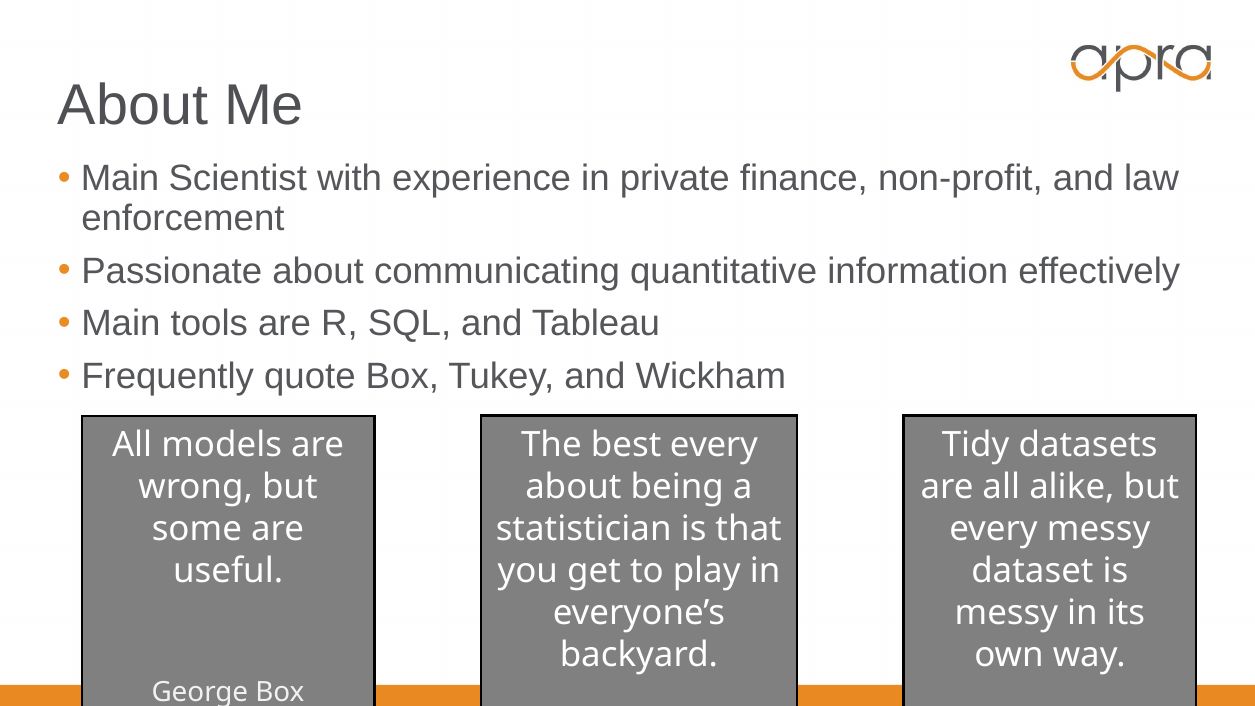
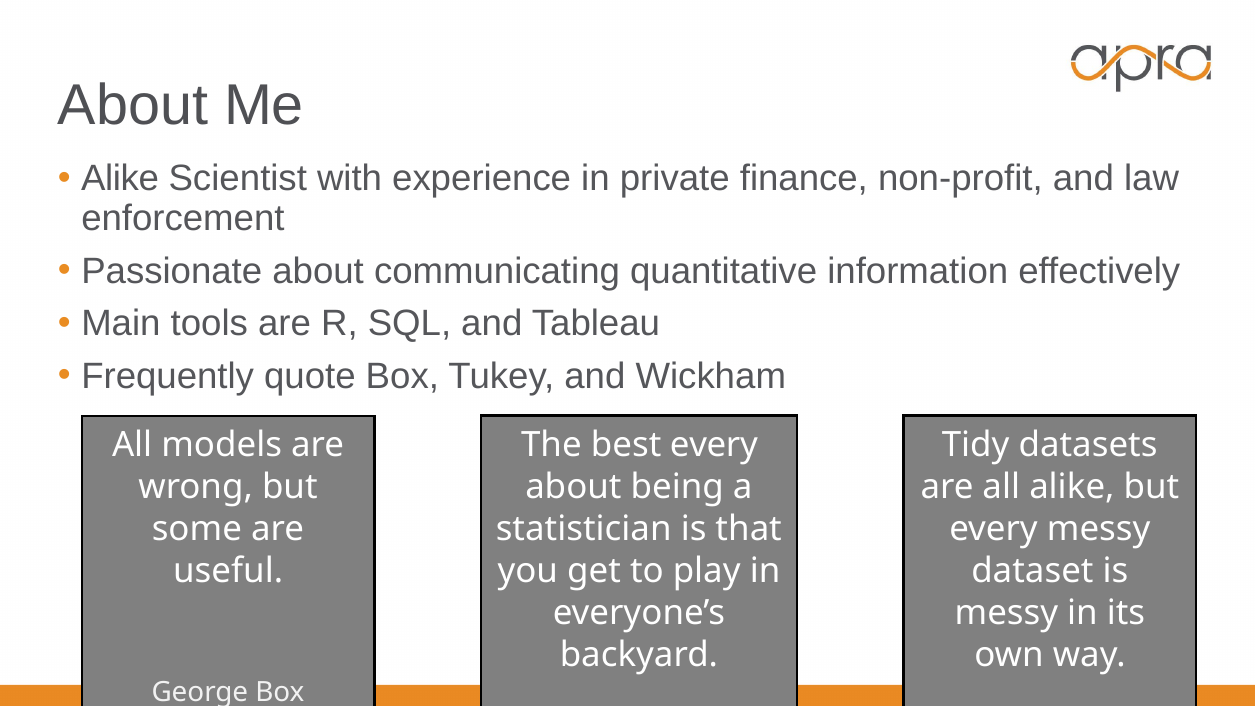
Main: Main -> Alike (120, 179)
